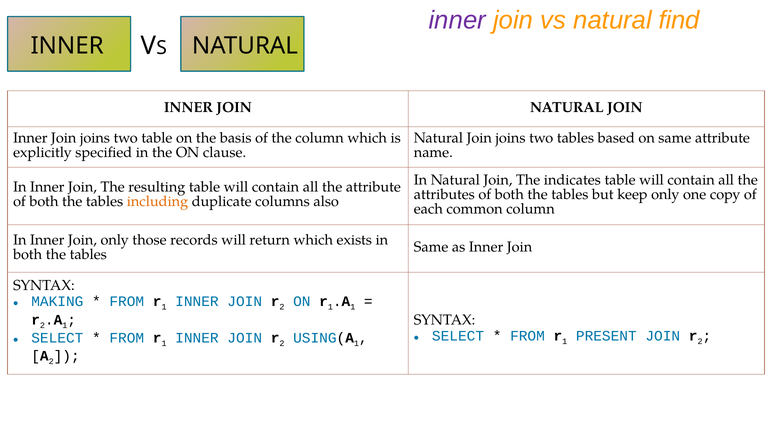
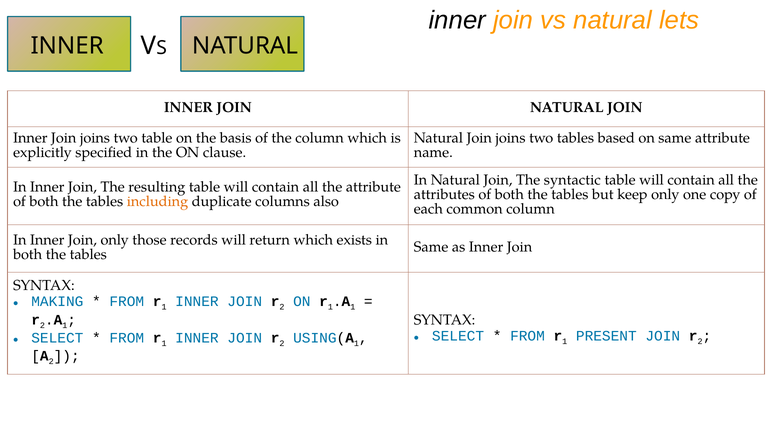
inner colour: purple -> black (457, 20)
find: find -> lets (679, 20)
indicates: indicates -> syntactic (572, 180)
